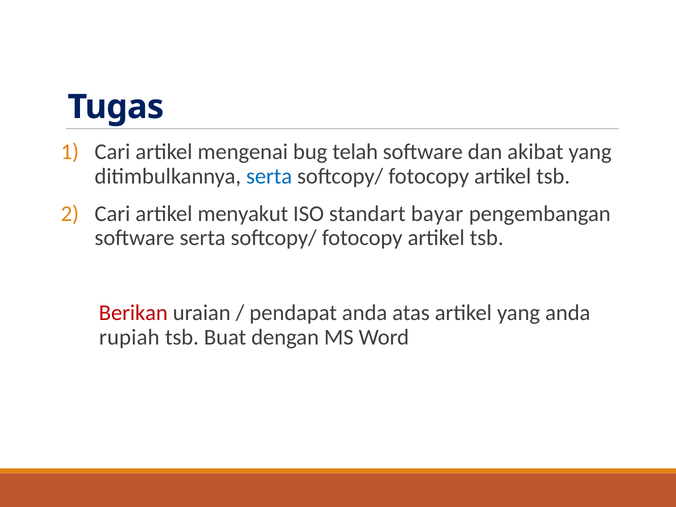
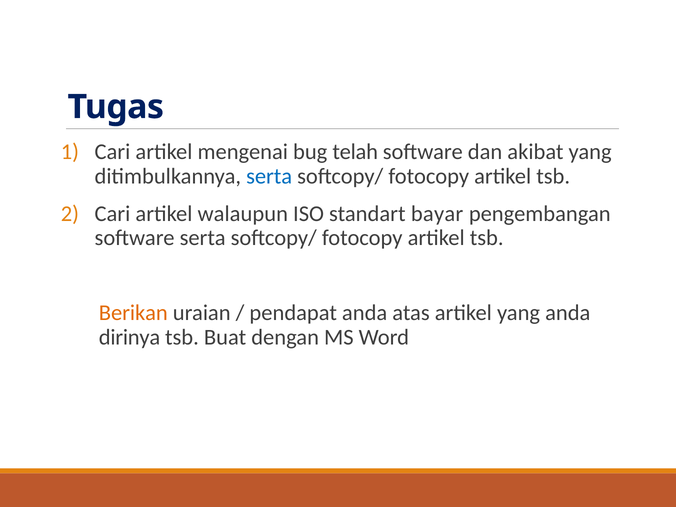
menyakut: menyakut -> walaupun (243, 214)
Berikan colour: red -> orange (133, 313)
rupiah: rupiah -> dirinya (130, 337)
